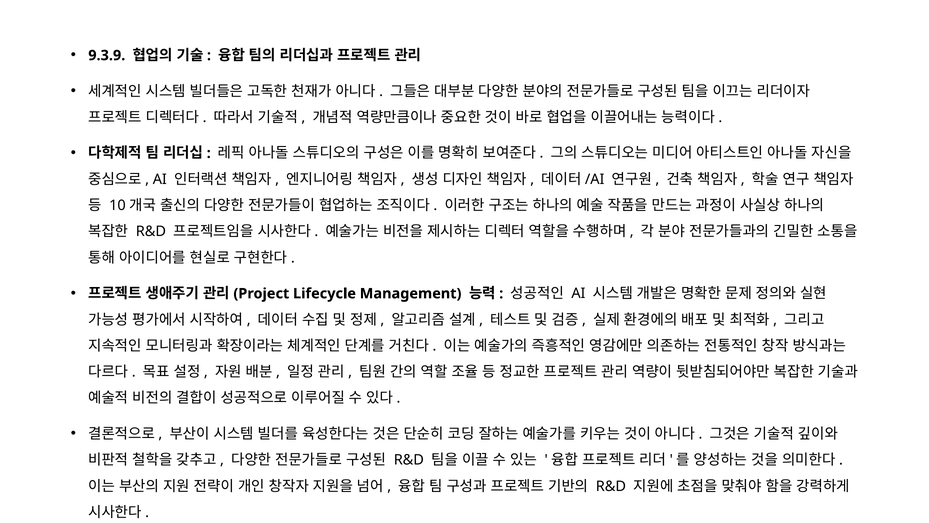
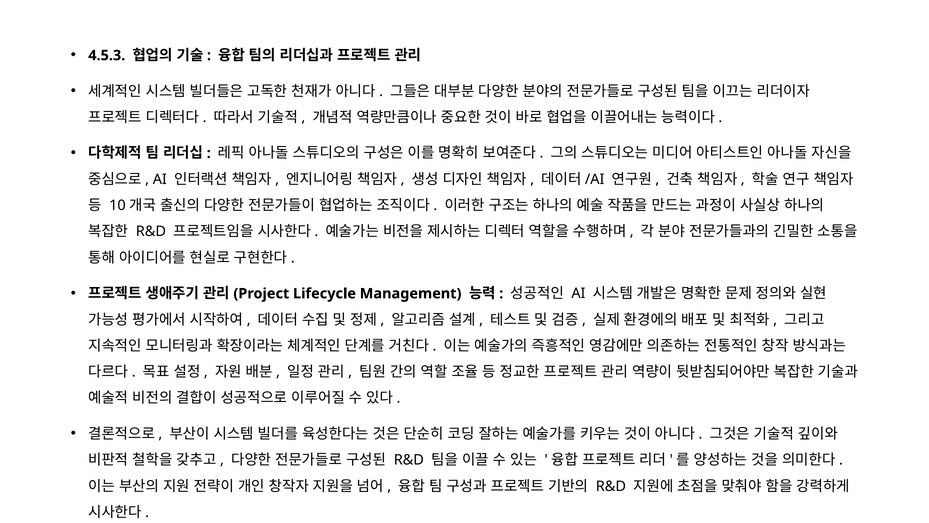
9.3.9: 9.3.9 -> 4.5.3 (107, 55)
